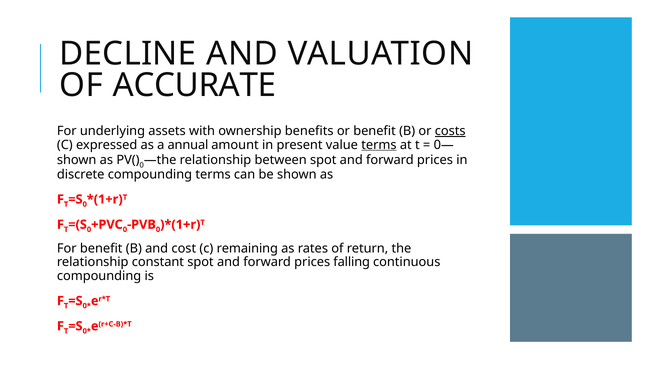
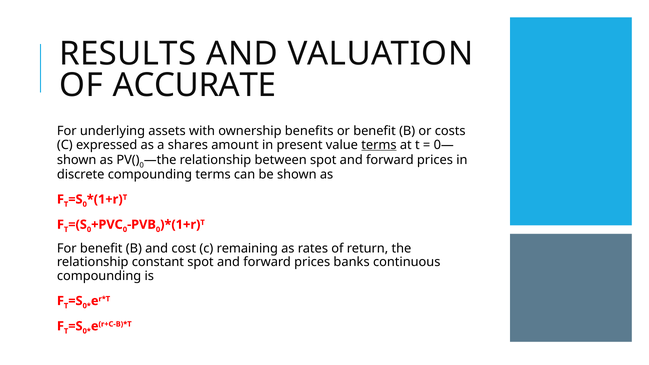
DECLINE: DECLINE -> RESULTS (128, 54)
costs underline: present -> none (450, 131)
annual: annual -> shares (188, 145)
falling: falling -> banks (352, 262)
